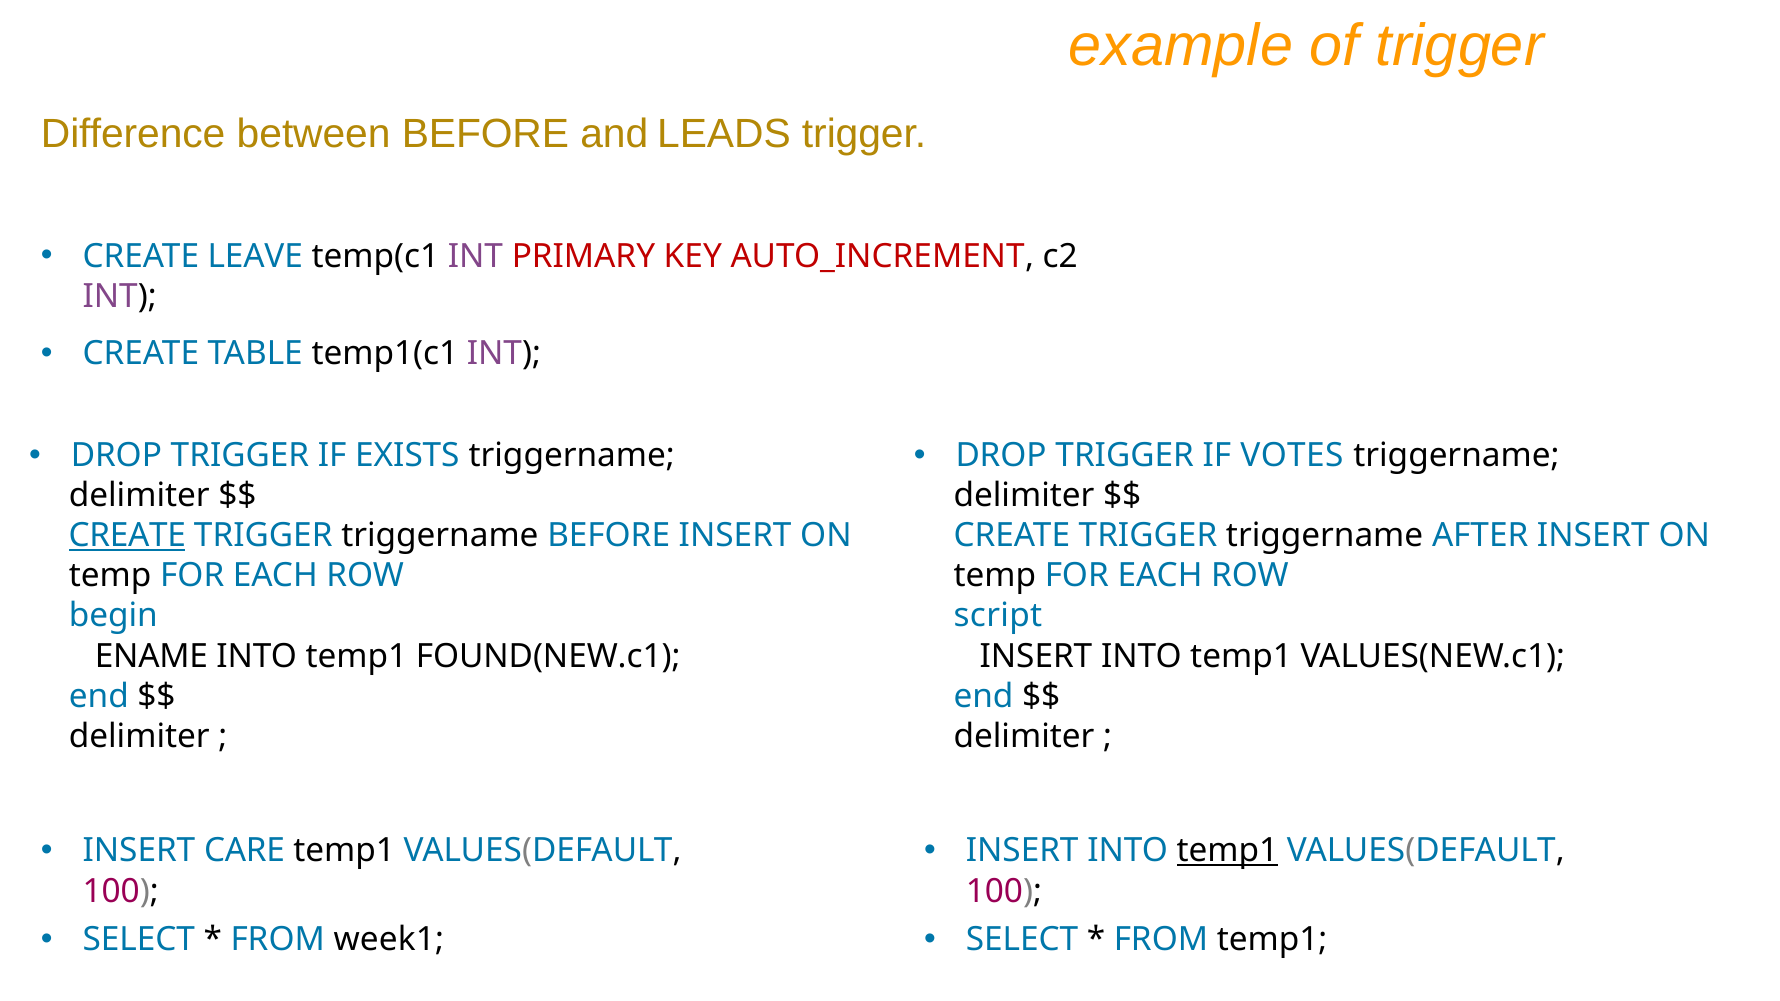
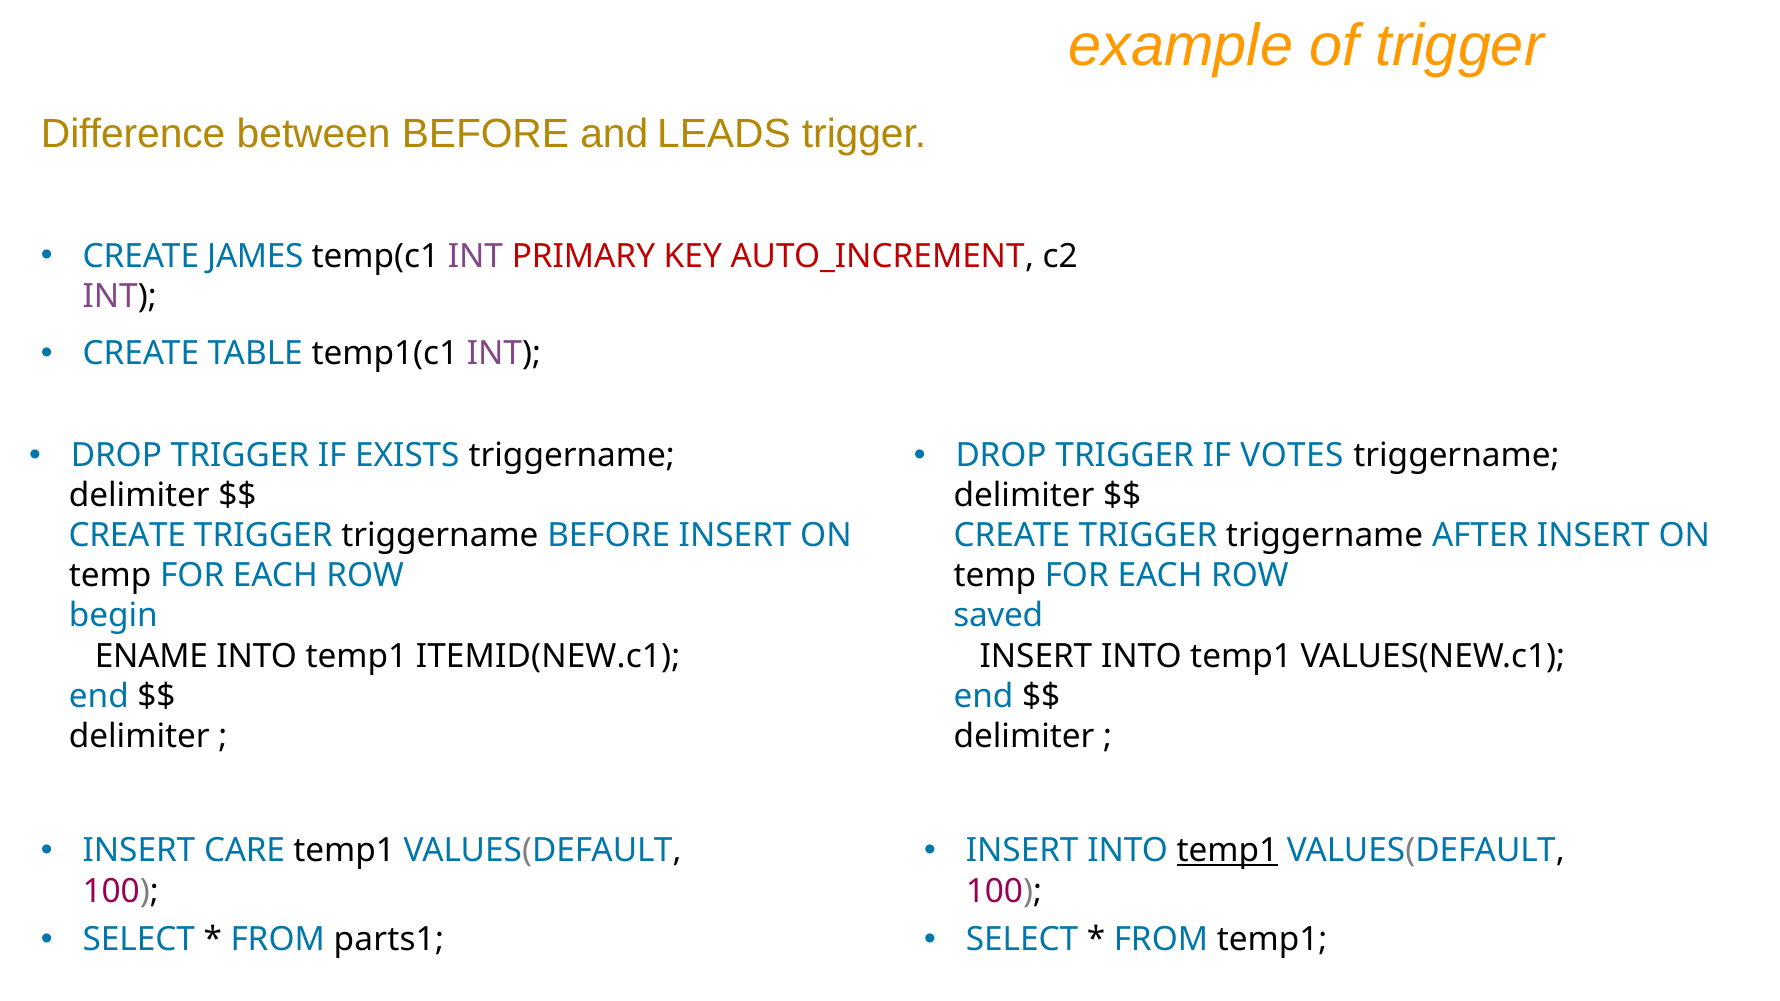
LEAVE: LEAVE -> JAMES (255, 256)
CREATE underline: present -> none (127, 536)
script: script -> saved (998, 616)
FOUND(NEW.c1: FOUND(NEW.c1 -> ITEMID(NEW.c1 (548, 656)
week1: week1 -> parts1 (389, 940)
